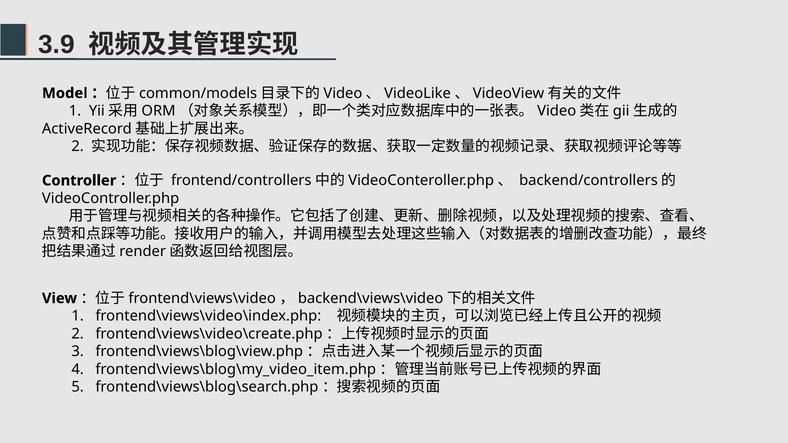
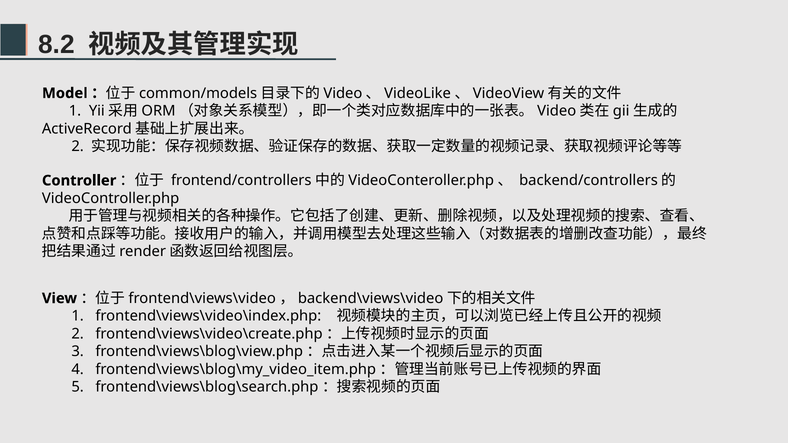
3.9: 3.9 -> 8.2 (56, 44)
